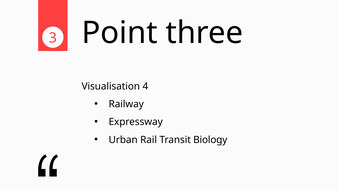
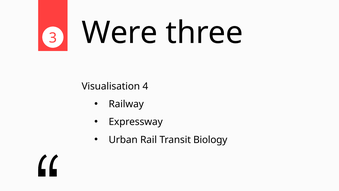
Point: Point -> Were (120, 33)
